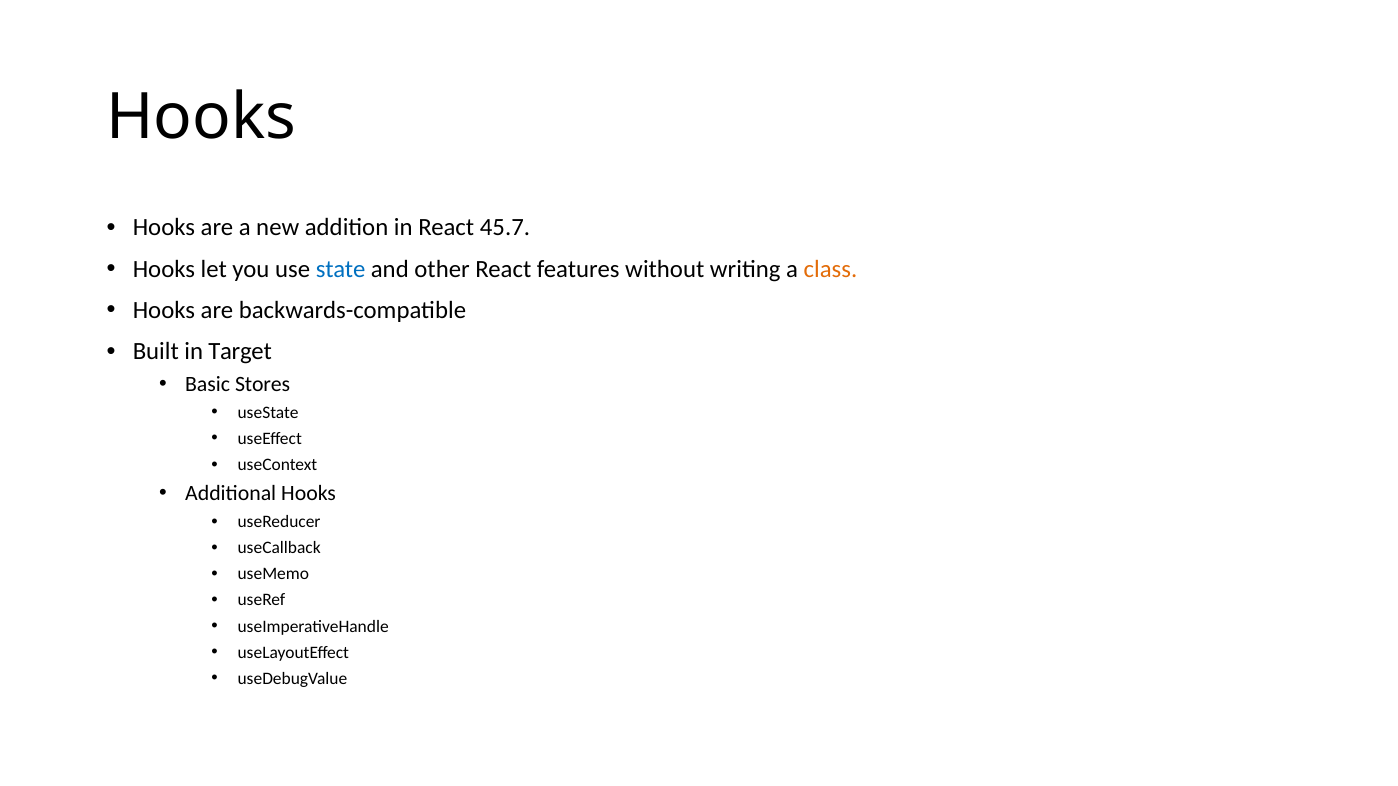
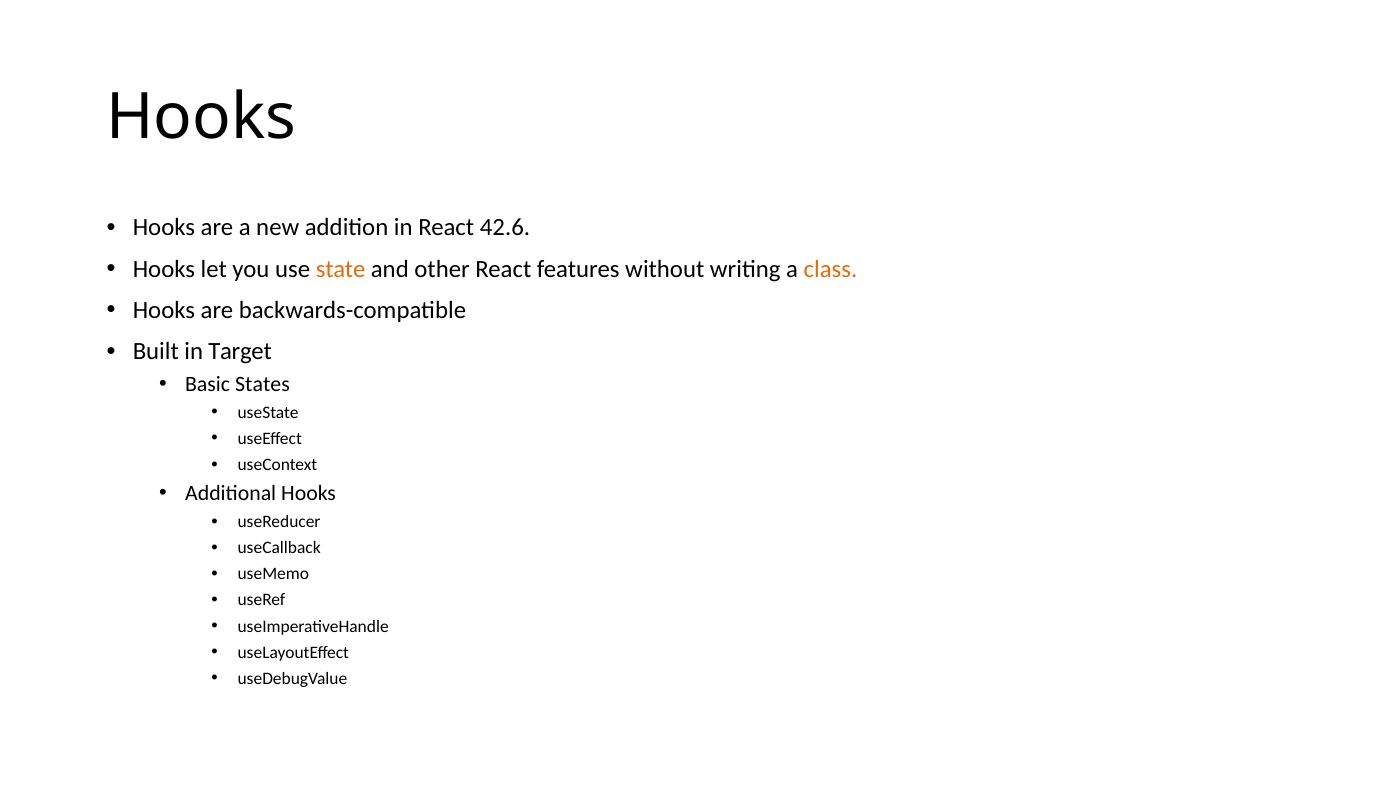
45.7: 45.7 -> 42.6 (505, 228)
state colour: blue -> orange (341, 269)
Stores: Stores -> States (262, 384)
